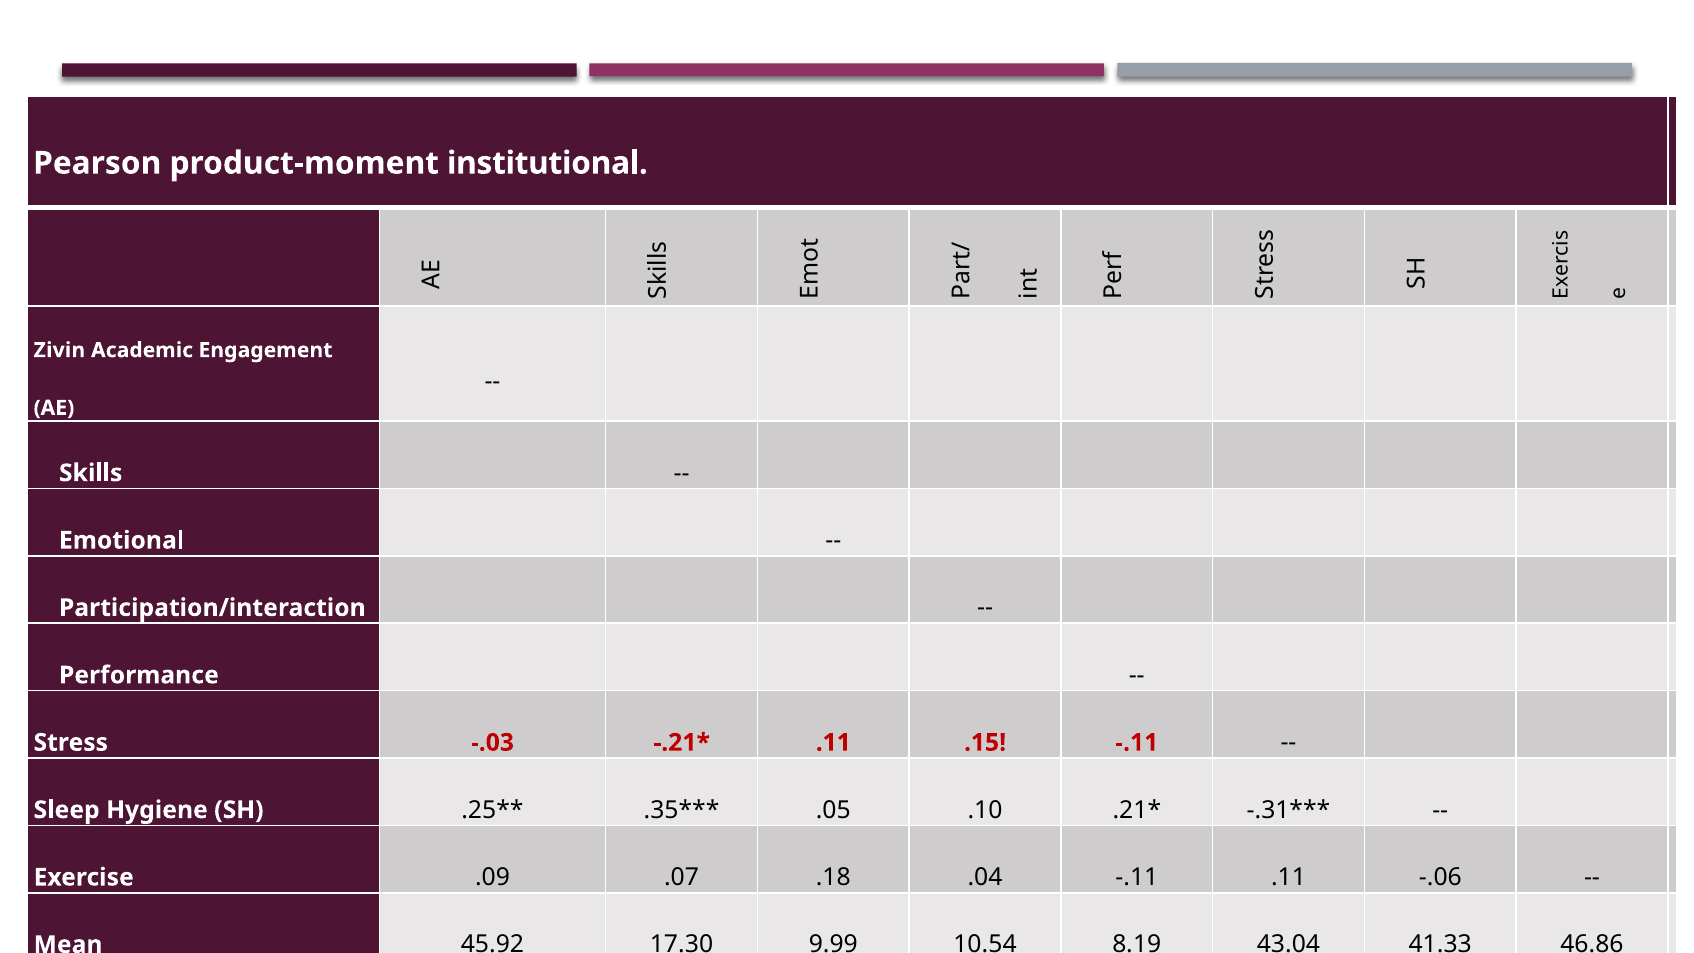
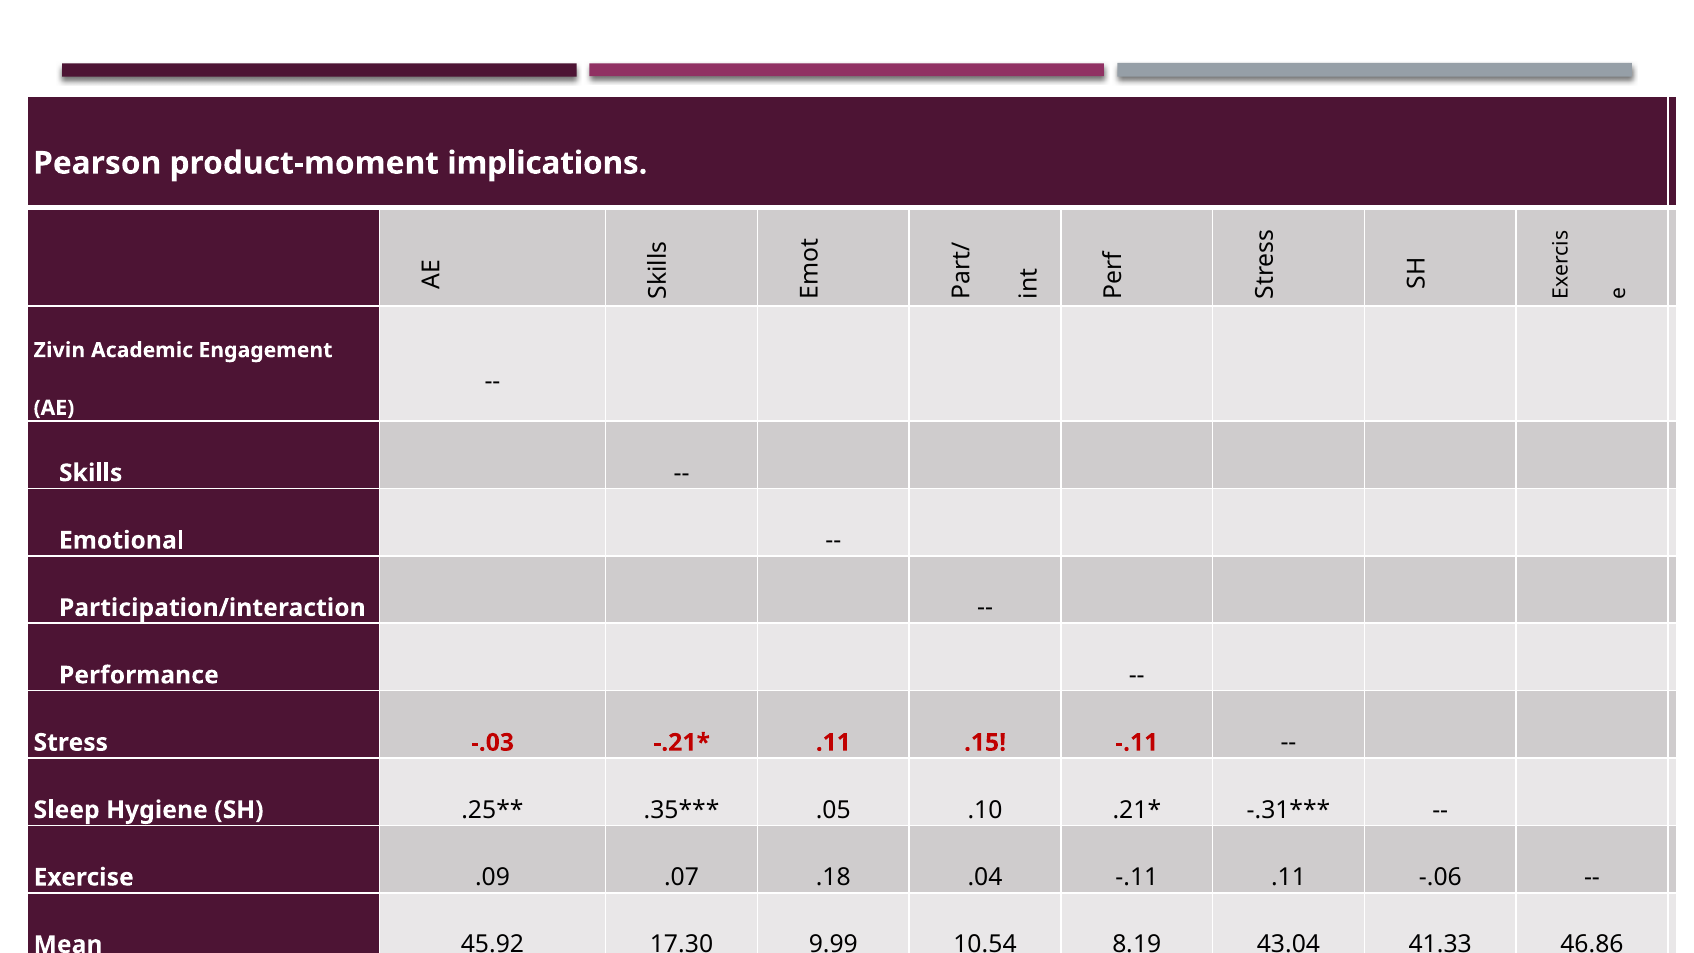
institutional: institutional -> implications (547, 163)
